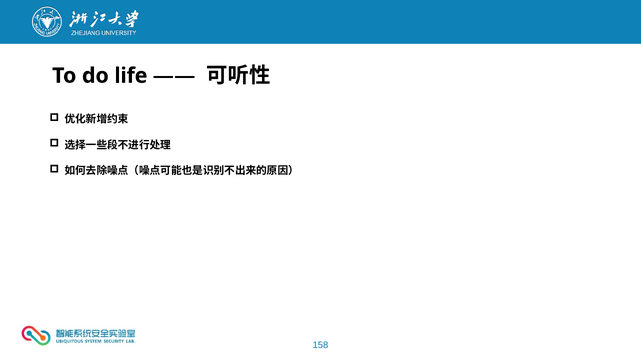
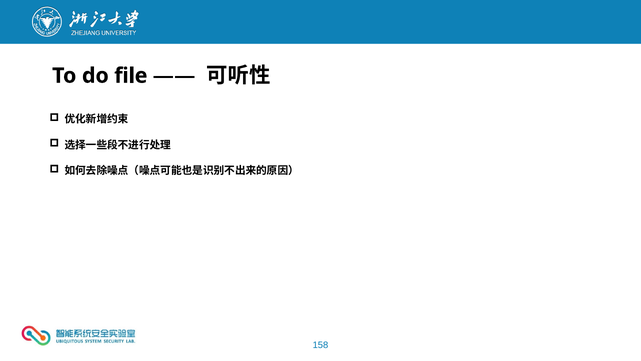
life: life -> file (131, 76)
